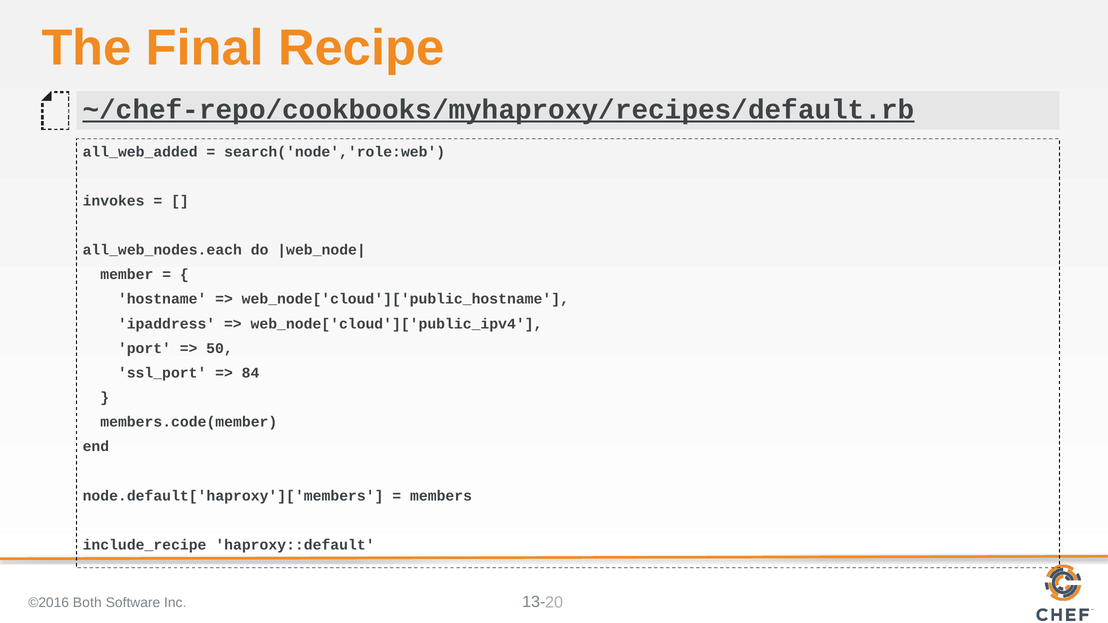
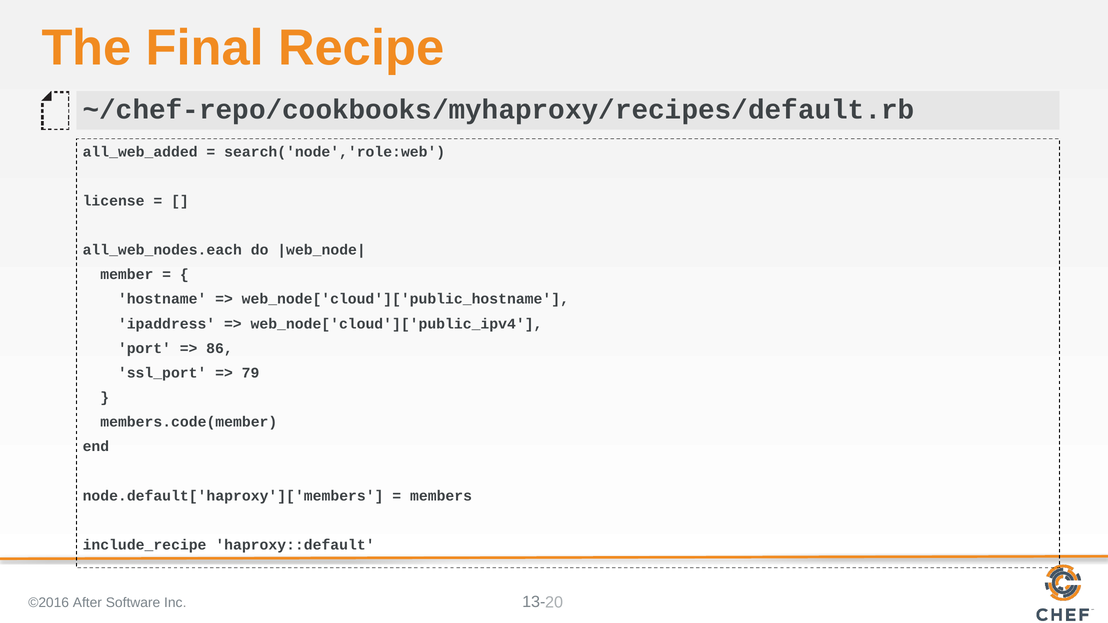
~/chef-repo/cookbooks/myhaproxy/recipes/default.rb underline: present -> none (499, 110)
invokes: invokes -> license (114, 201)
50: 50 -> 86 (220, 348)
84: 84 -> 79 (251, 373)
Both: Both -> After (87, 603)
